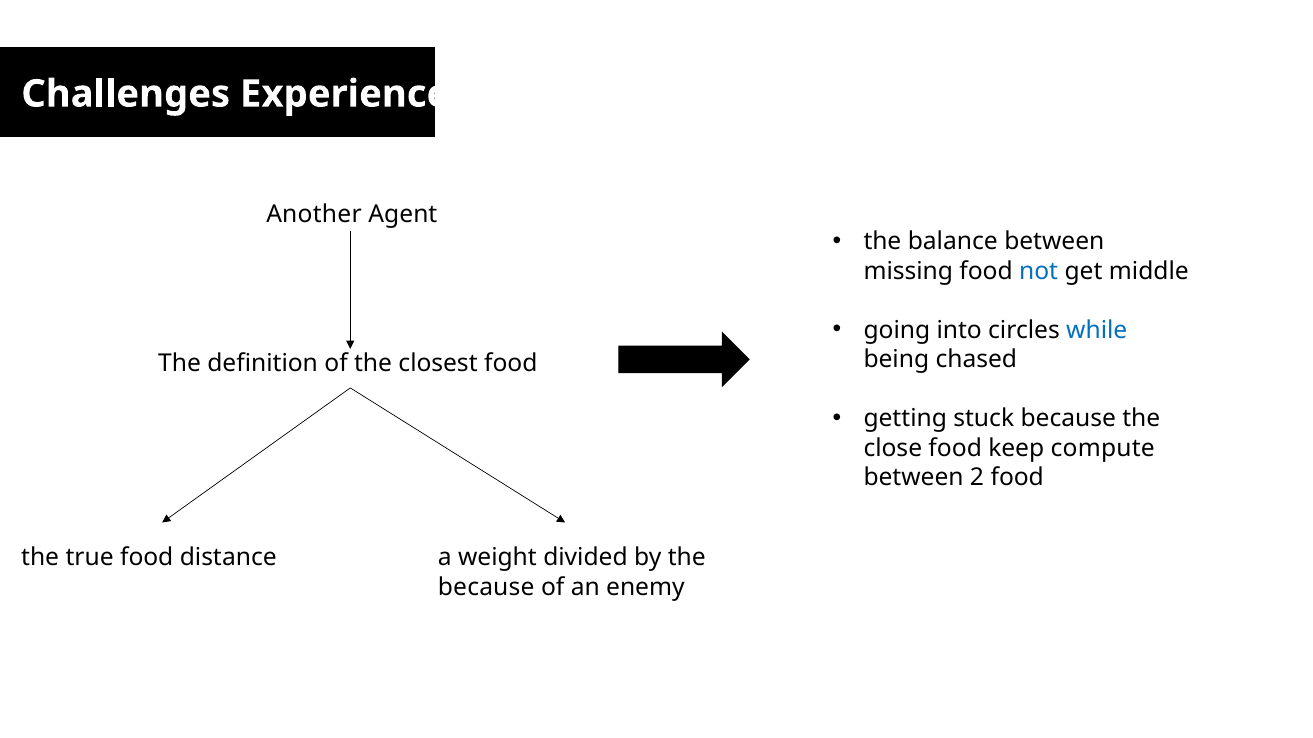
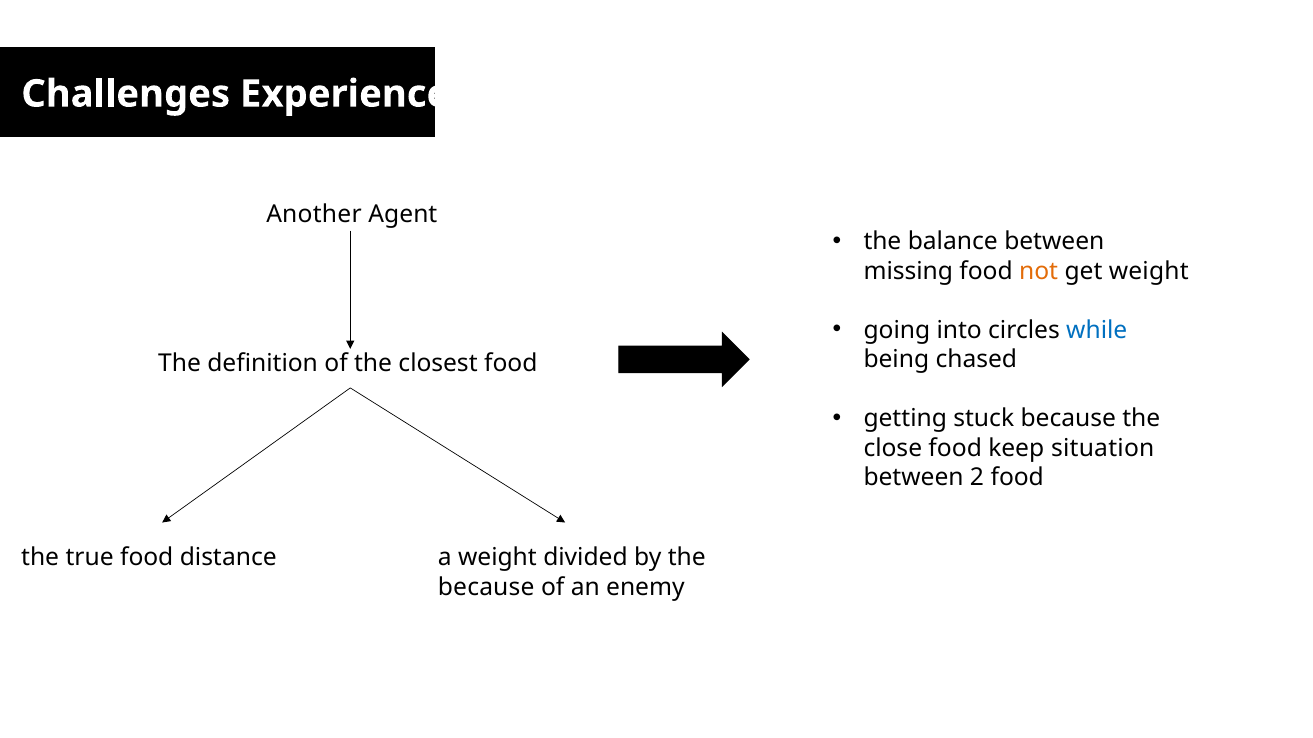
not colour: blue -> orange (1039, 271)
get middle: middle -> weight (1149, 271)
compute: compute -> situation (1103, 448)
